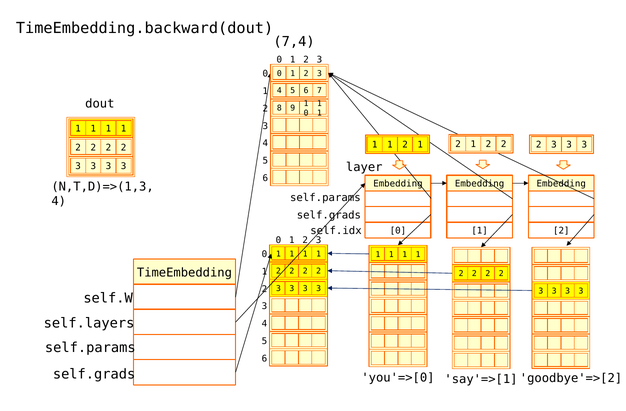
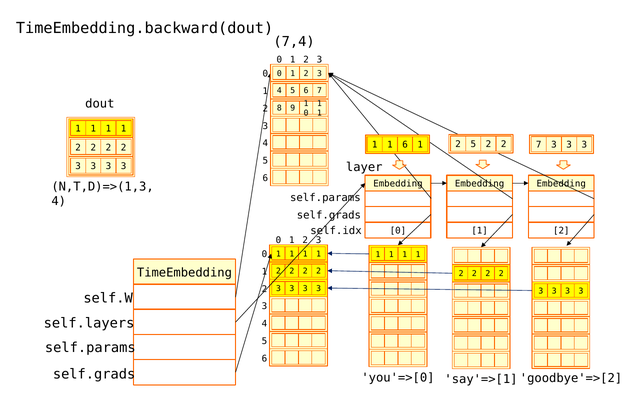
2: 2 -> 6 (405, 145)
1: 1 -> 5 (473, 144)
2: 2 -> 7 (539, 145)
